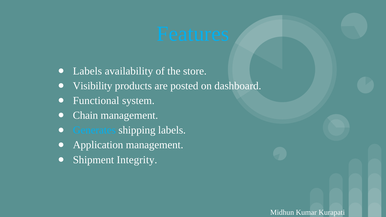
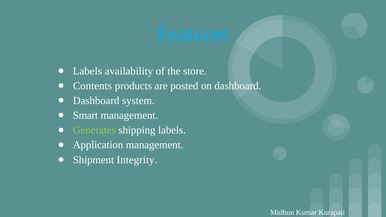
Visibility: Visibility -> Contents (92, 86)
Functional: Functional -> Dashboard (96, 101)
Chain: Chain -> Smart (85, 115)
Generates colour: light blue -> light green (94, 130)
